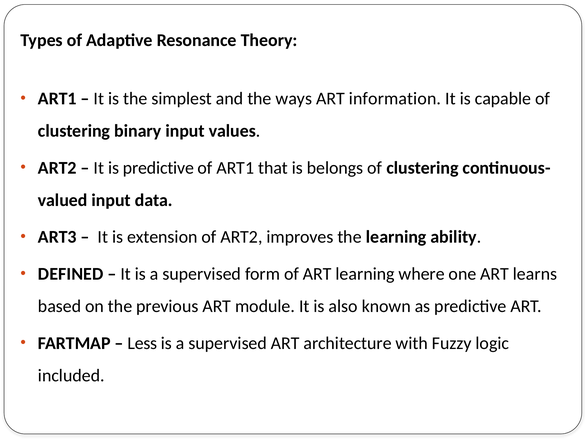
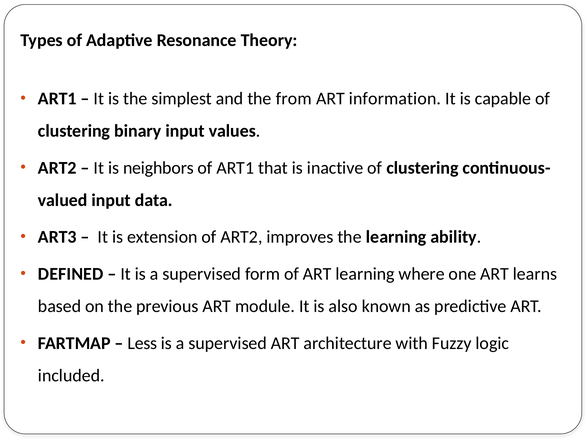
ways: ways -> from (294, 99)
is predictive: predictive -> neighbors (158, 168)
belongs: belongs -> inactive (335, 168)
